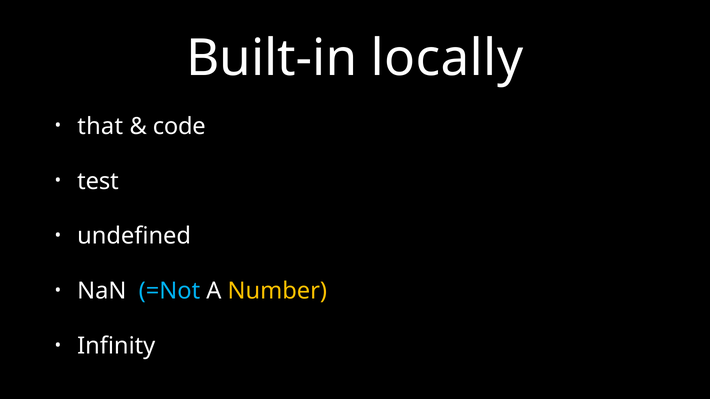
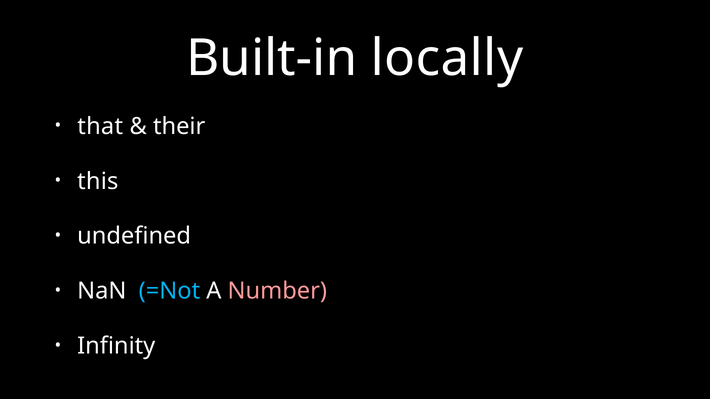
code: code -> their (179, 126)
test: test -> this (98, 181)
Number colour: yellow -> pink (277, 291)
